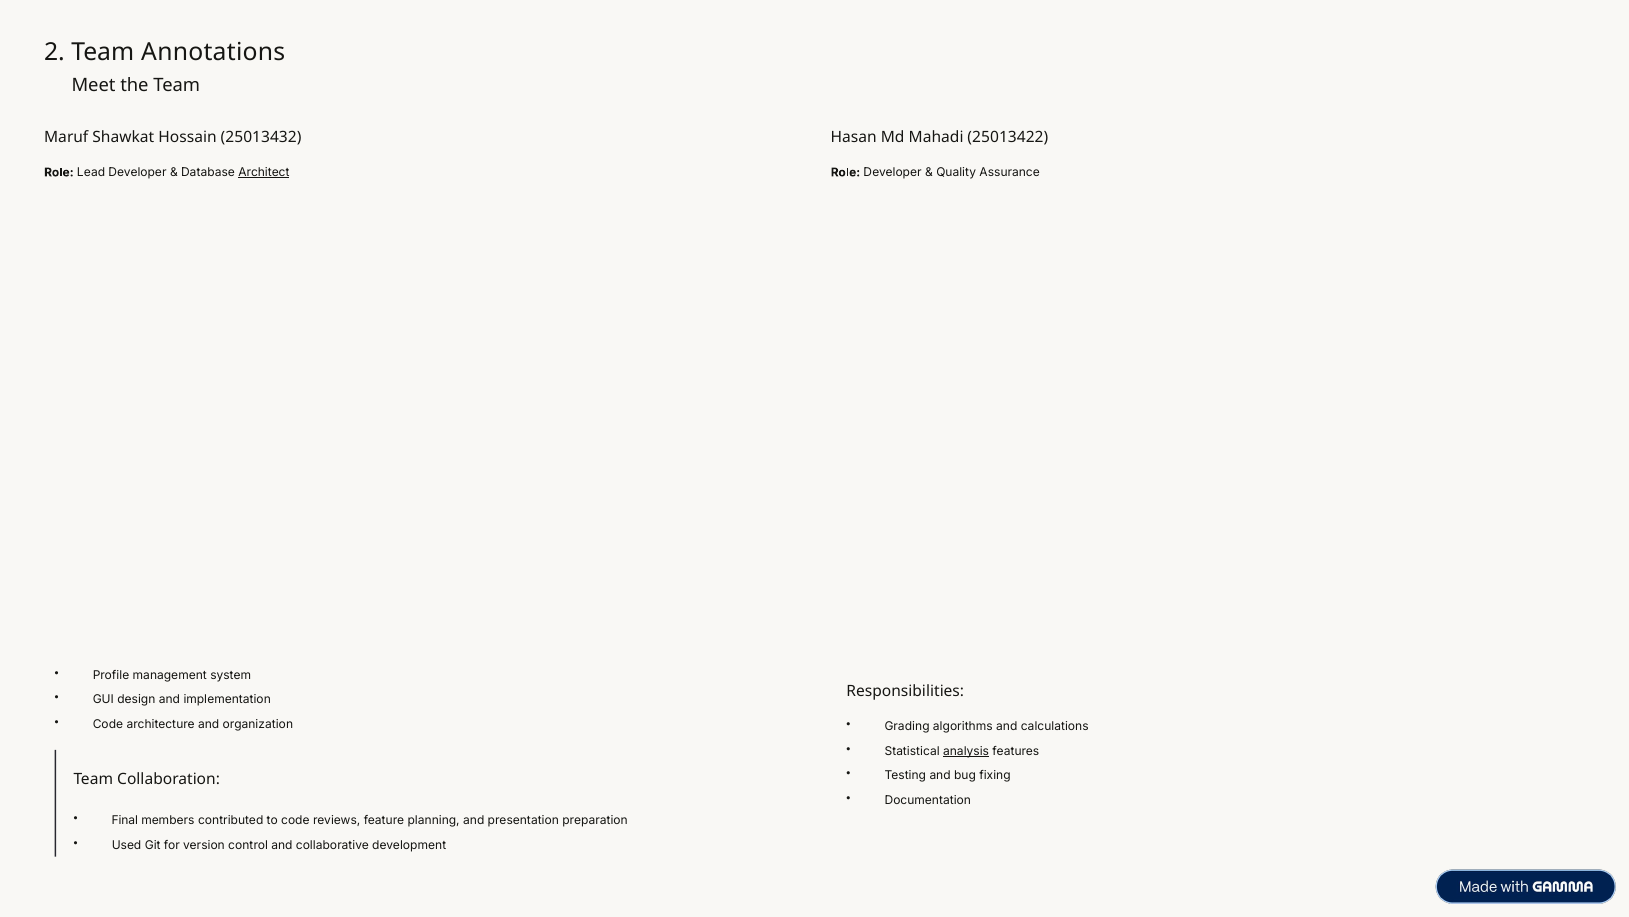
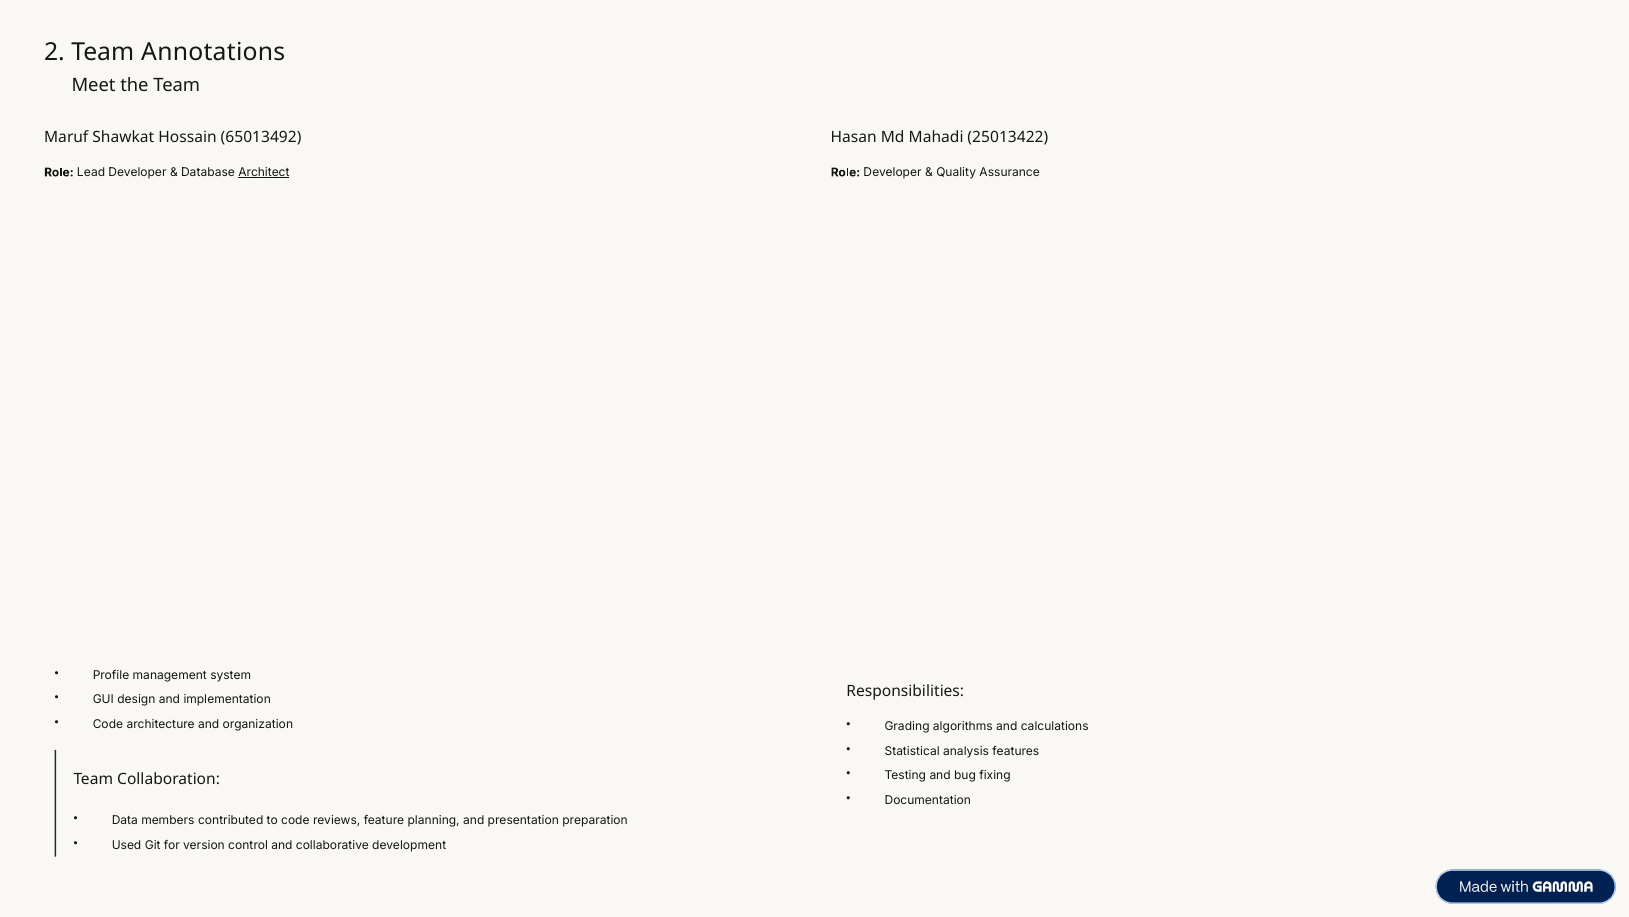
25013432: 25013432 -> 65013492 (261, 137)
analysis underline: present -> none (966, 751)
Final: Final -> Data (125, 820)
